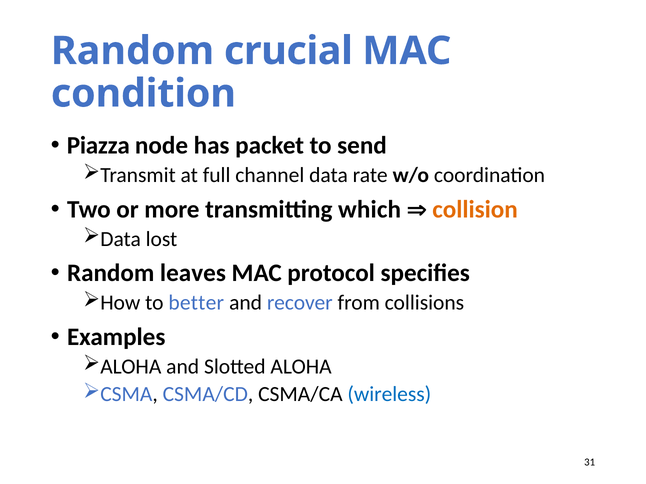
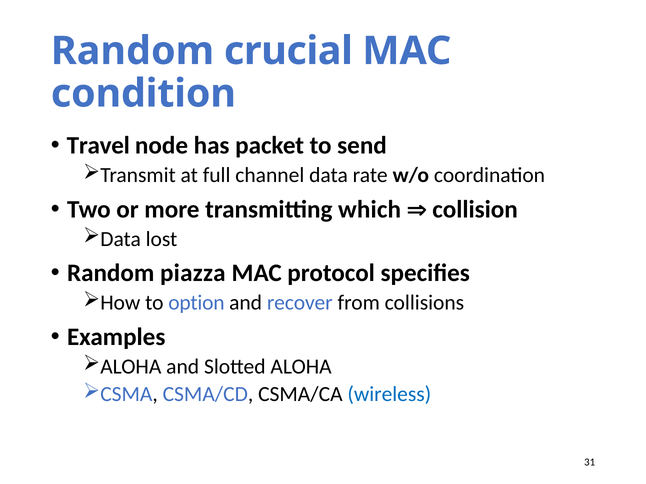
Piazza: Piazza -> Travel (98, 146)
collision colour: orange -> black (475, 209)
leaves: leaves -> piazza (193, 273)
better: better -> option (196, 303)
